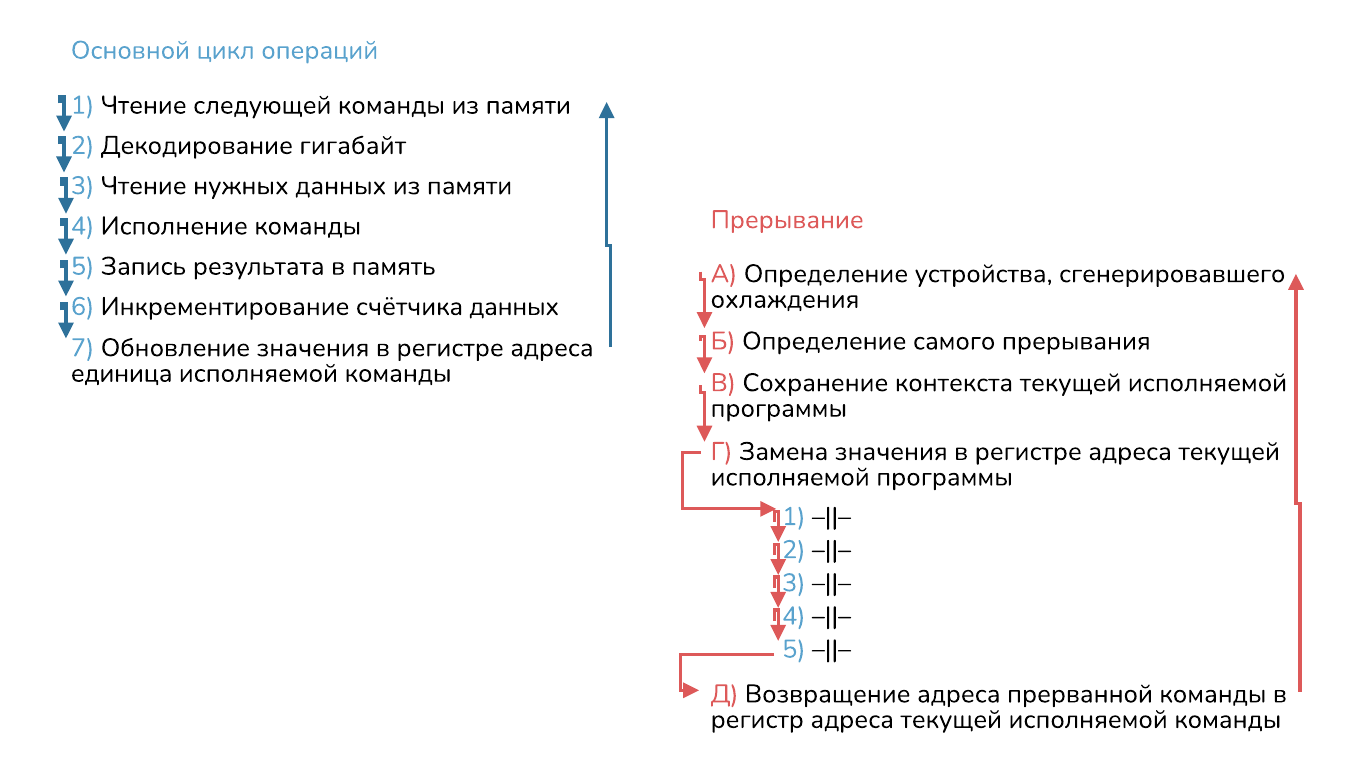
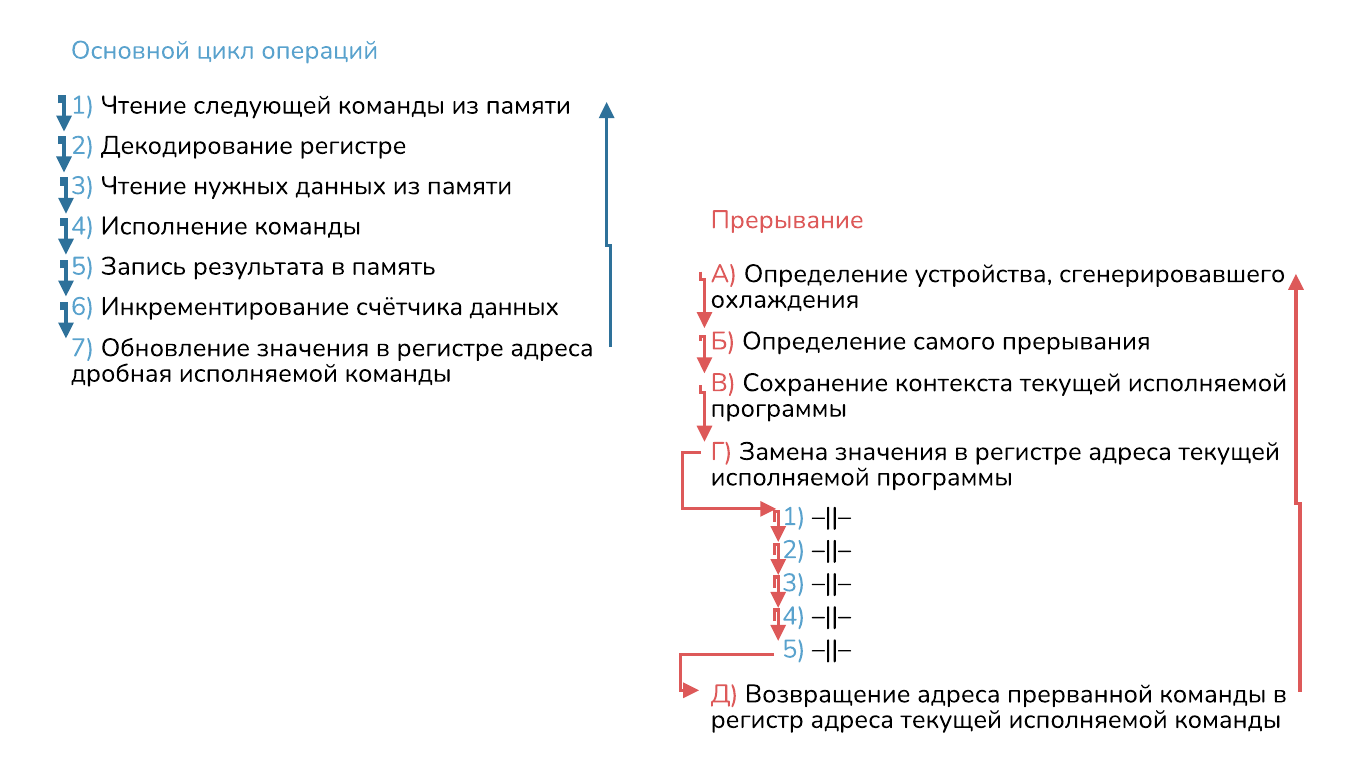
Декодирование гигабайт: гигабайт -> регистре (353, 146)
единица: единица -> дробная (122, 373)
